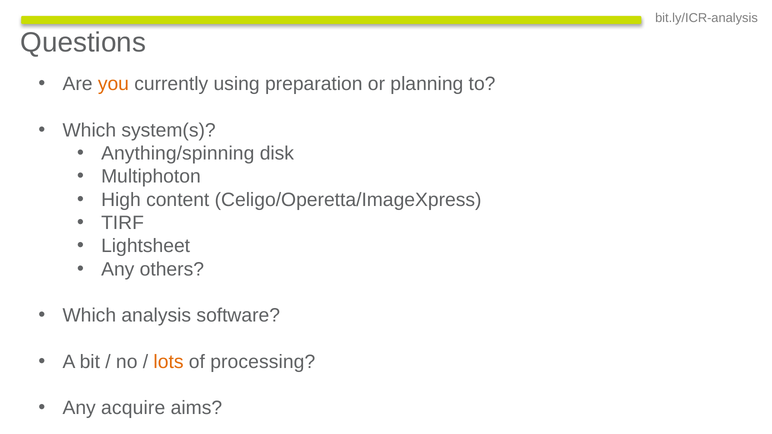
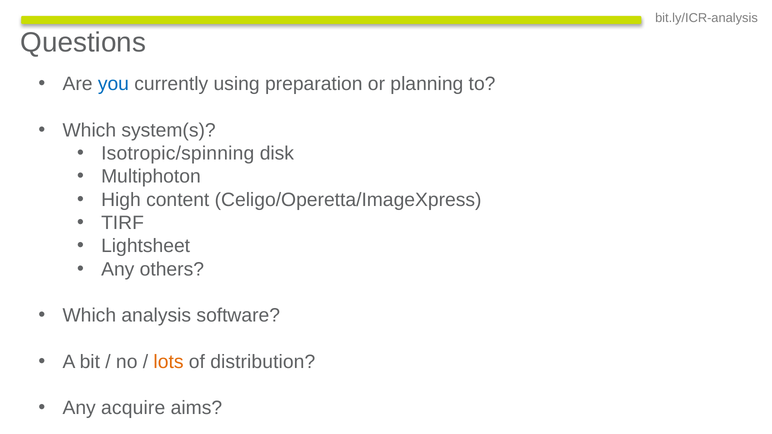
you colour: orange -> blue (113, 84)
Anything/spinning: Anything/spinning -> Isotropic/spinning (178, 154)
processing: processing -> distribution (263, 362)
